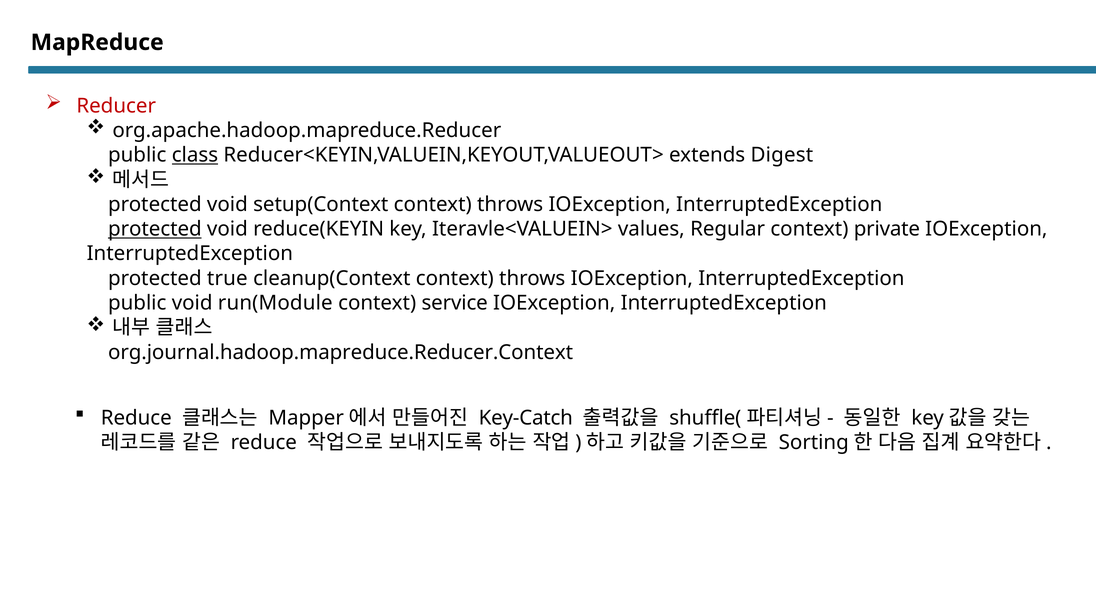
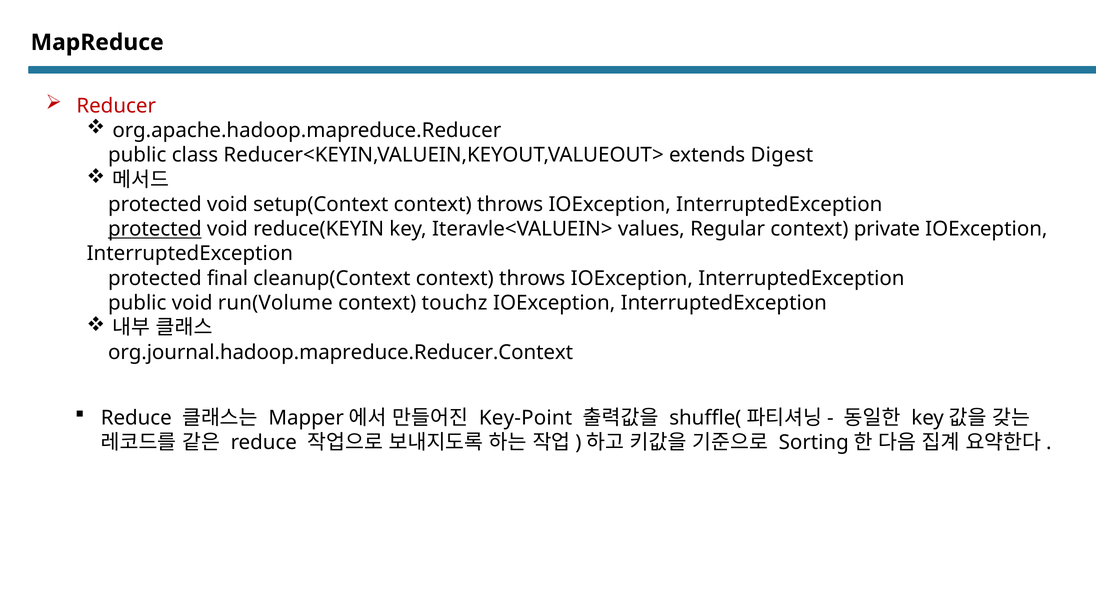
class underline: present -> none (195, 155)
true: true -> final (228, 279)
run(Module: run(Module -> run(Volume (275, 303)
service: service -> touchz (455, 303)
Key-Catch: Key-Catch -> Key-Point (526, 418)
